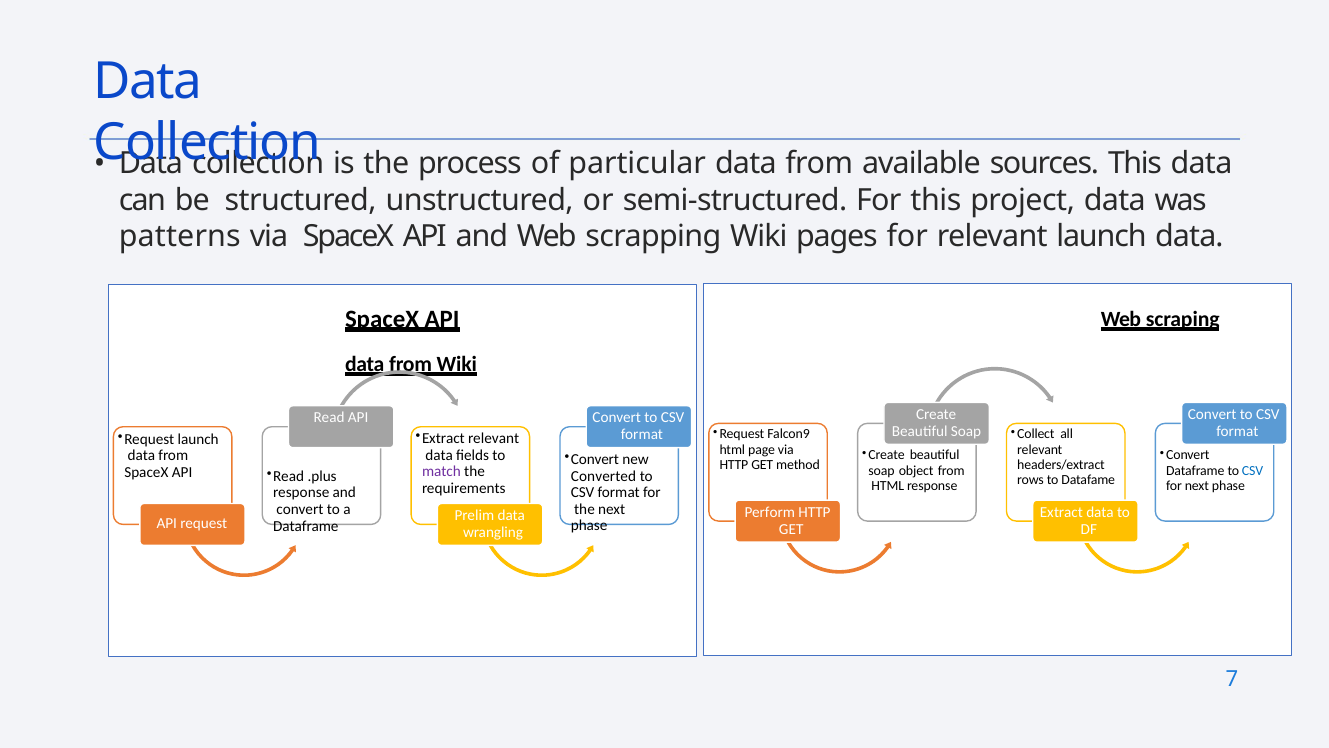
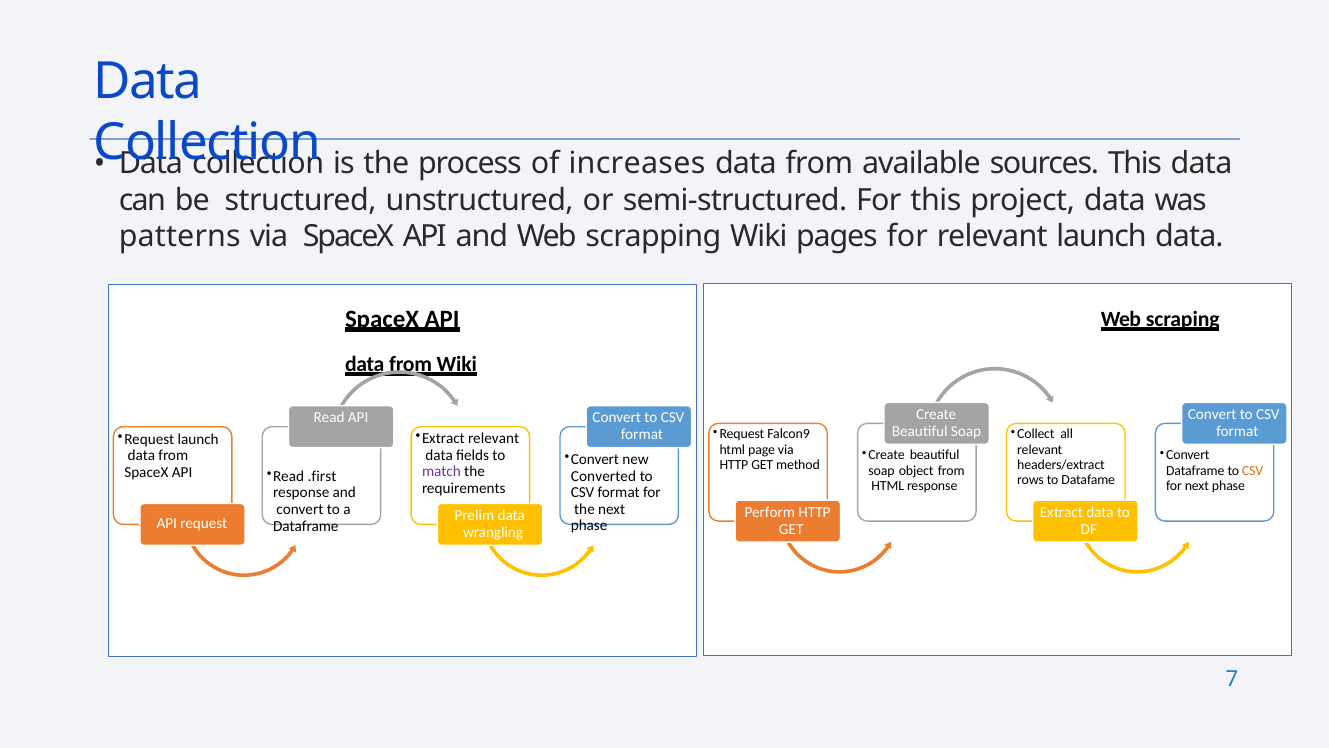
particular: particular -> increases (637, 163)
CSV colour: blue -> orange (1253, 470)
.plus: .plus -> .first (322, 476)
